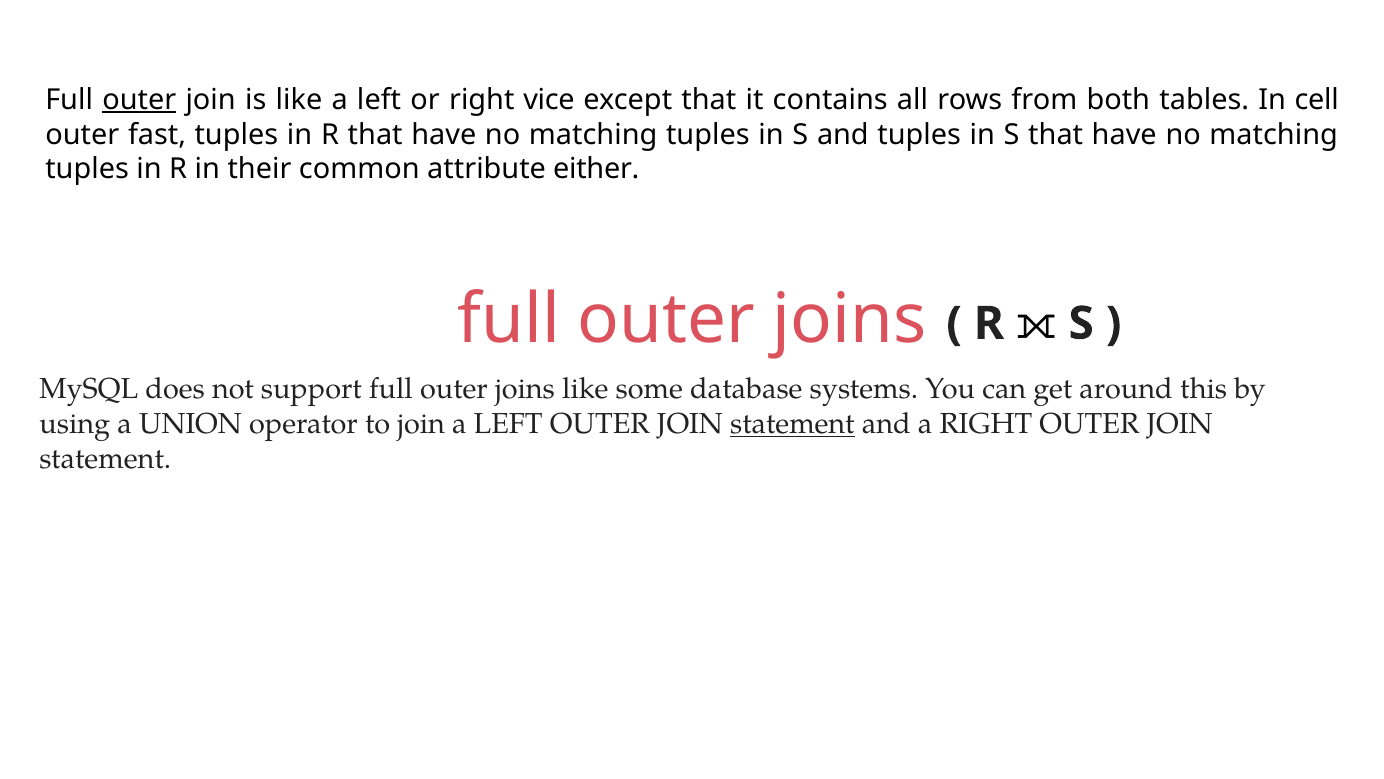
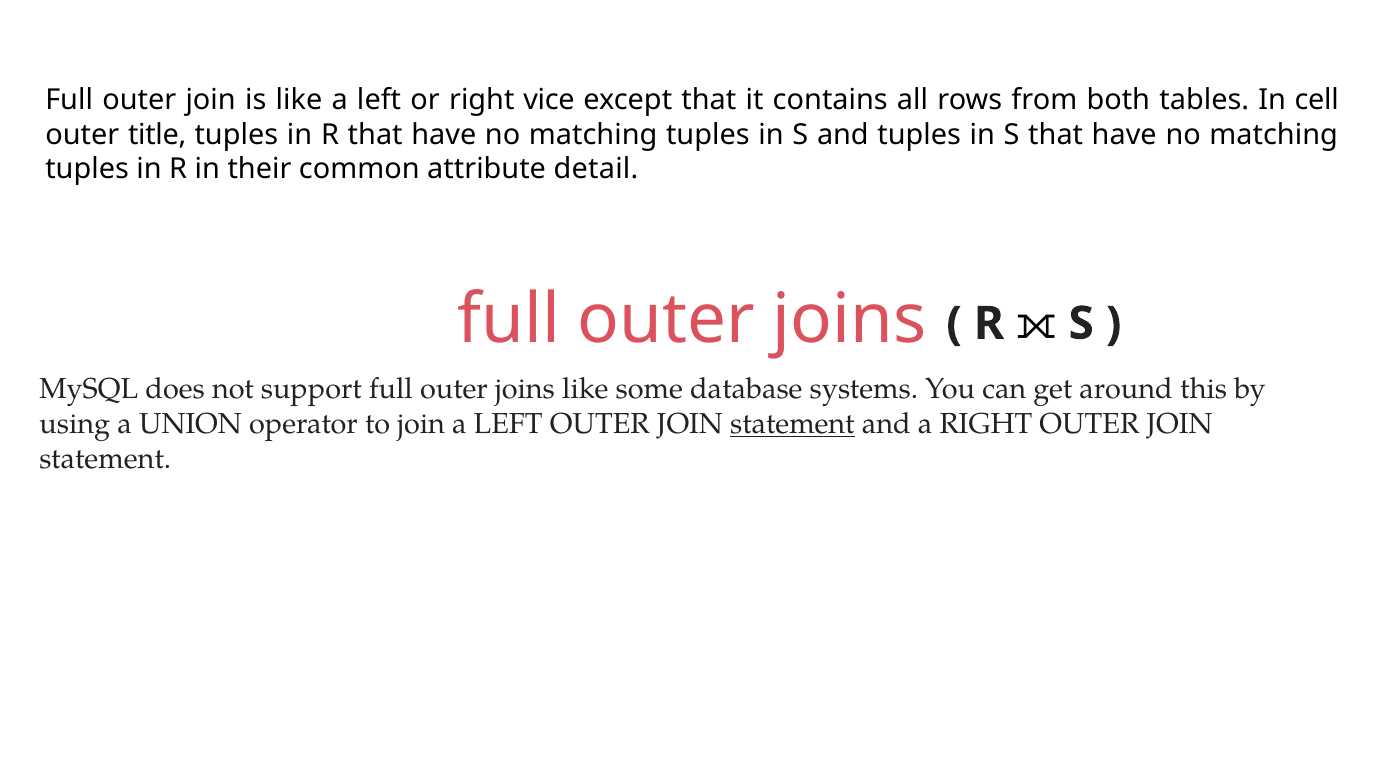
outer underline: present -> none (139, 100)
fast: fast -> title (157, 134)
either: either -> detail (596, 169)
